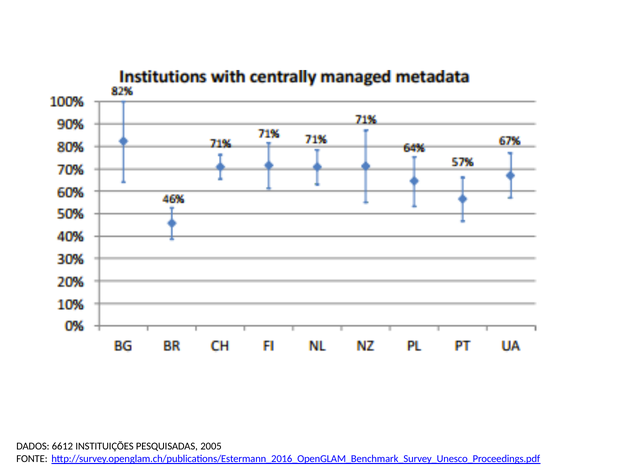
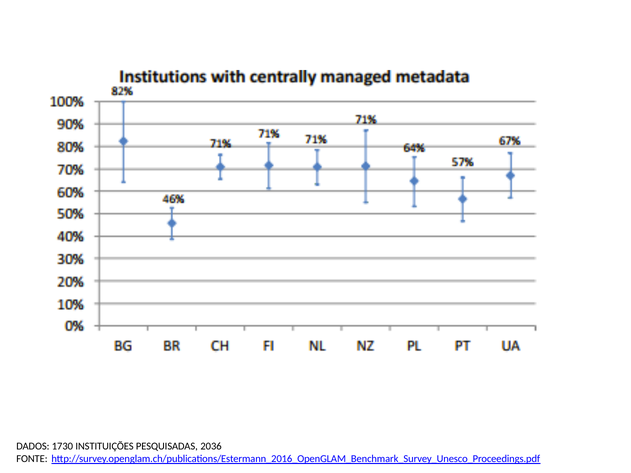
6612: 6612 -> 1730 (62, 447)
2005: 2005 -> 2036 (211, 447)
